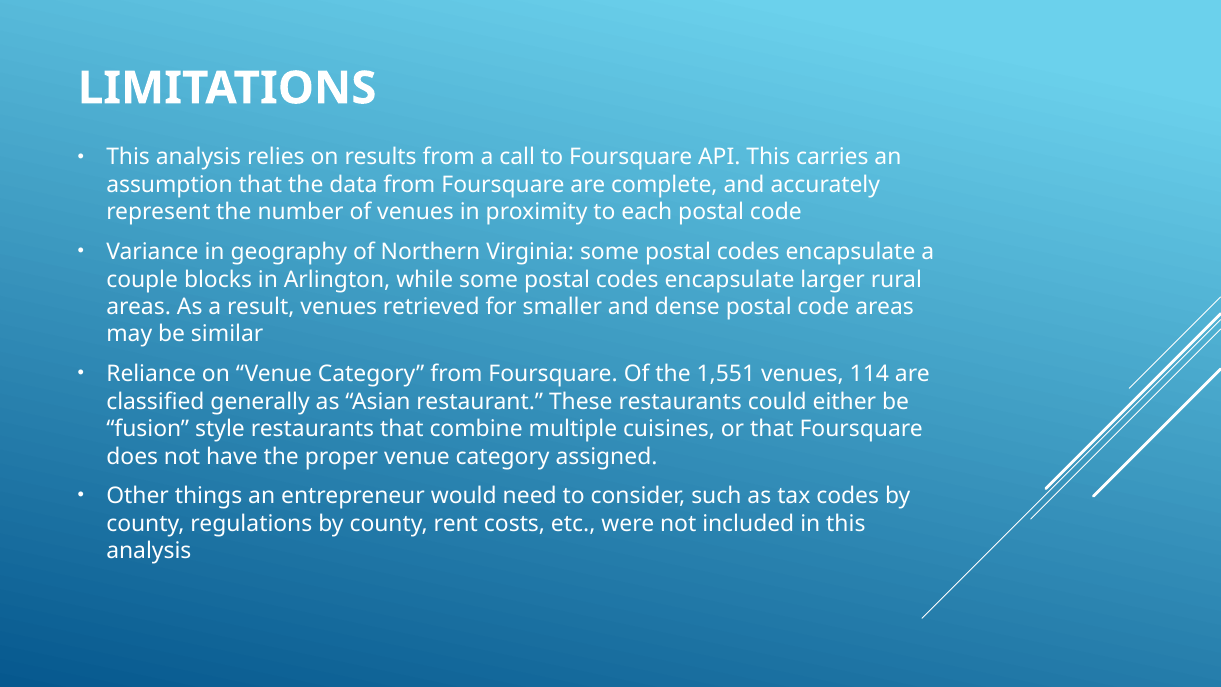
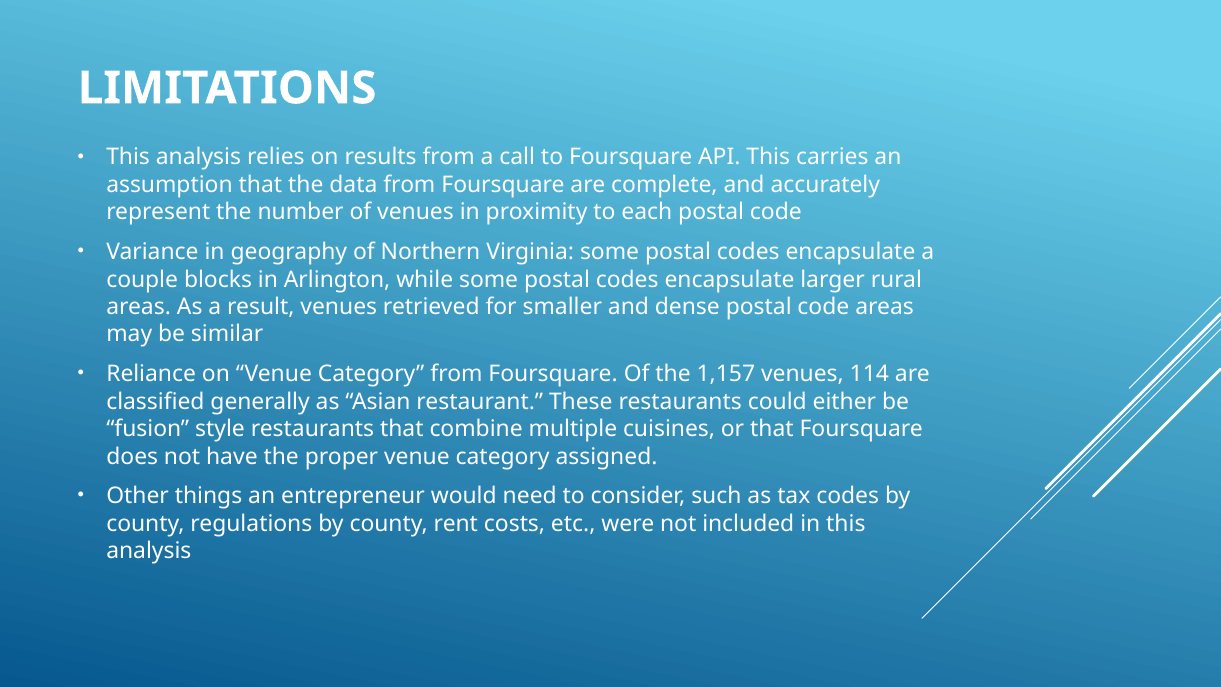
1,551: 1,551 -> 1,157 (726, 374)
